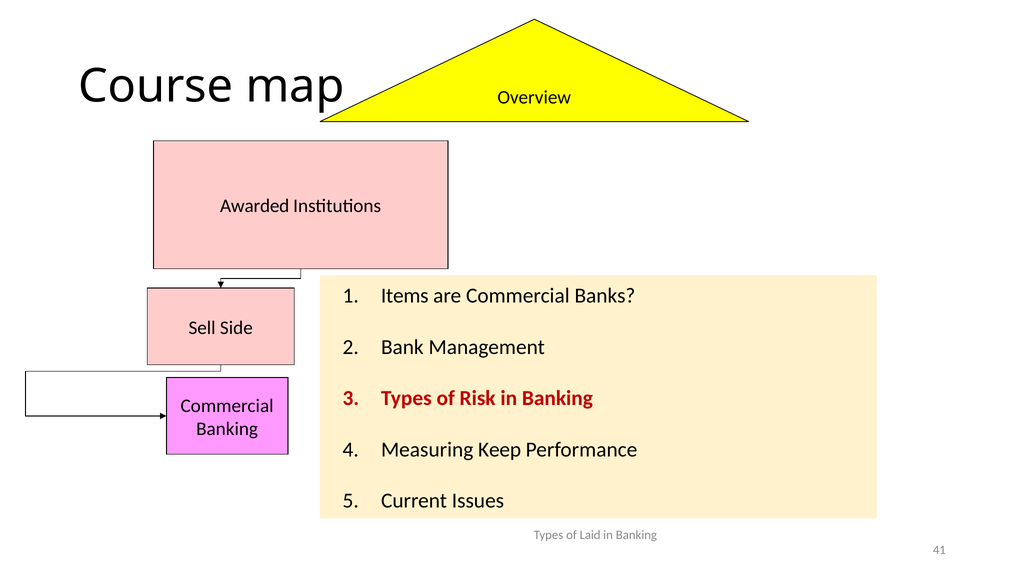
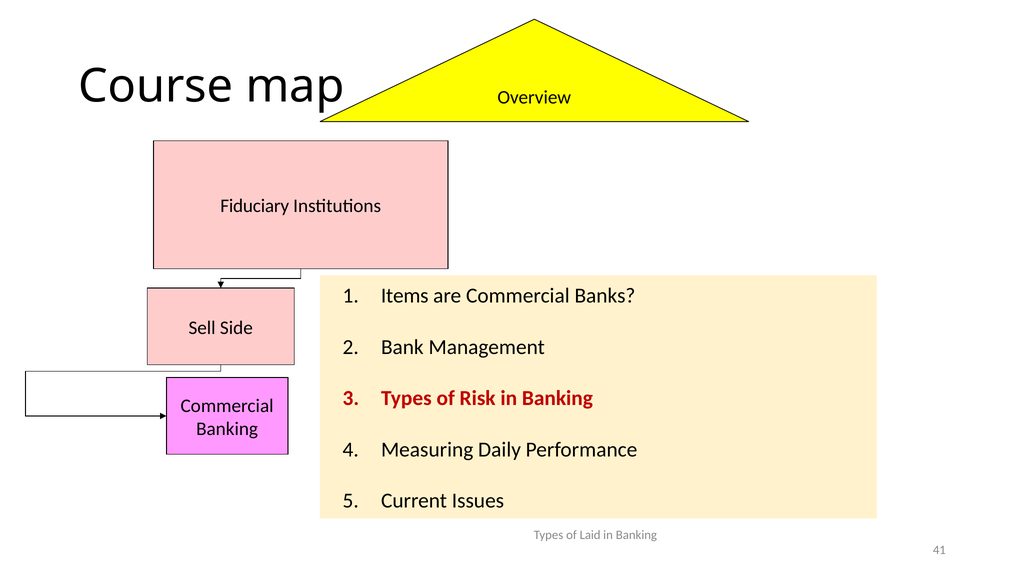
Awarded: Awarded -> Fiduciary (255, 206)
Keep: Keep -> Daily (500, 450)
